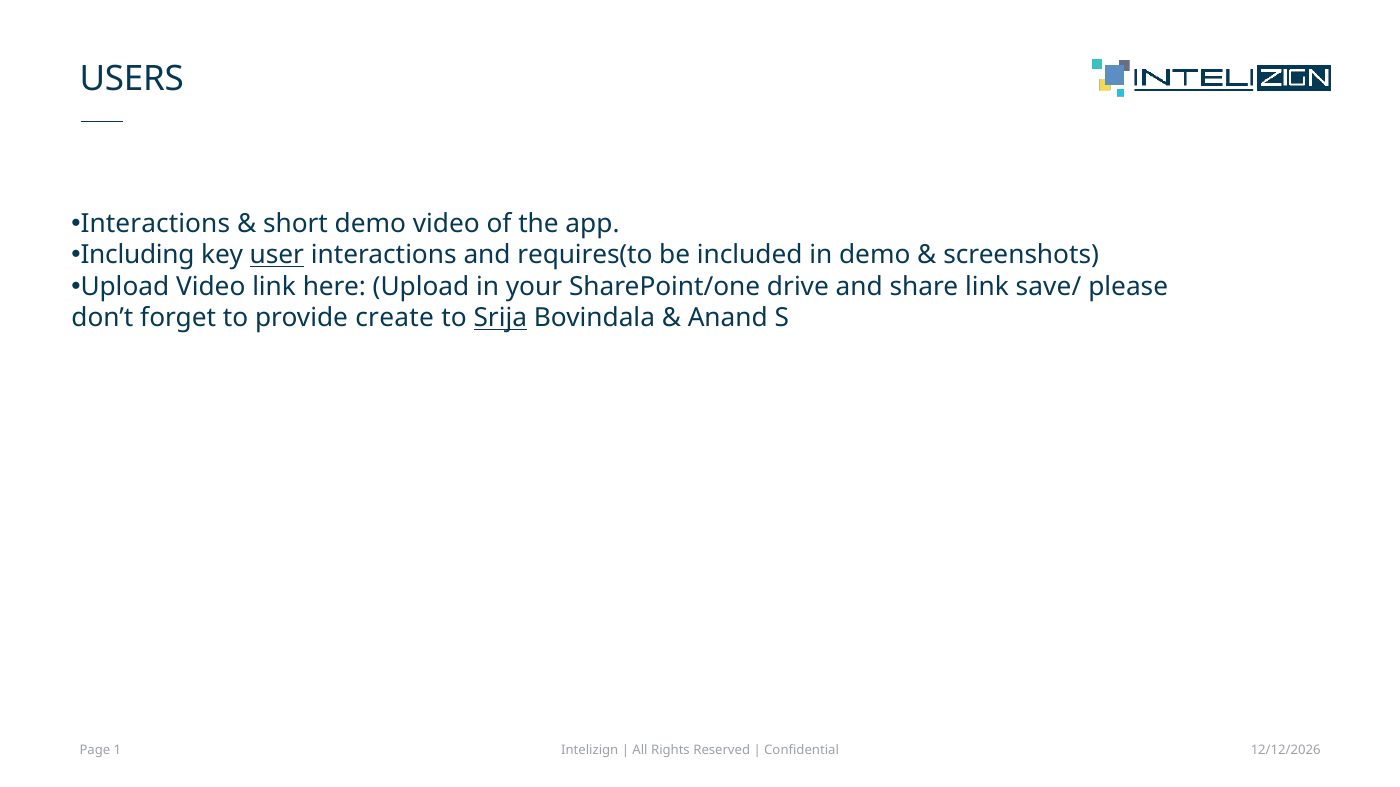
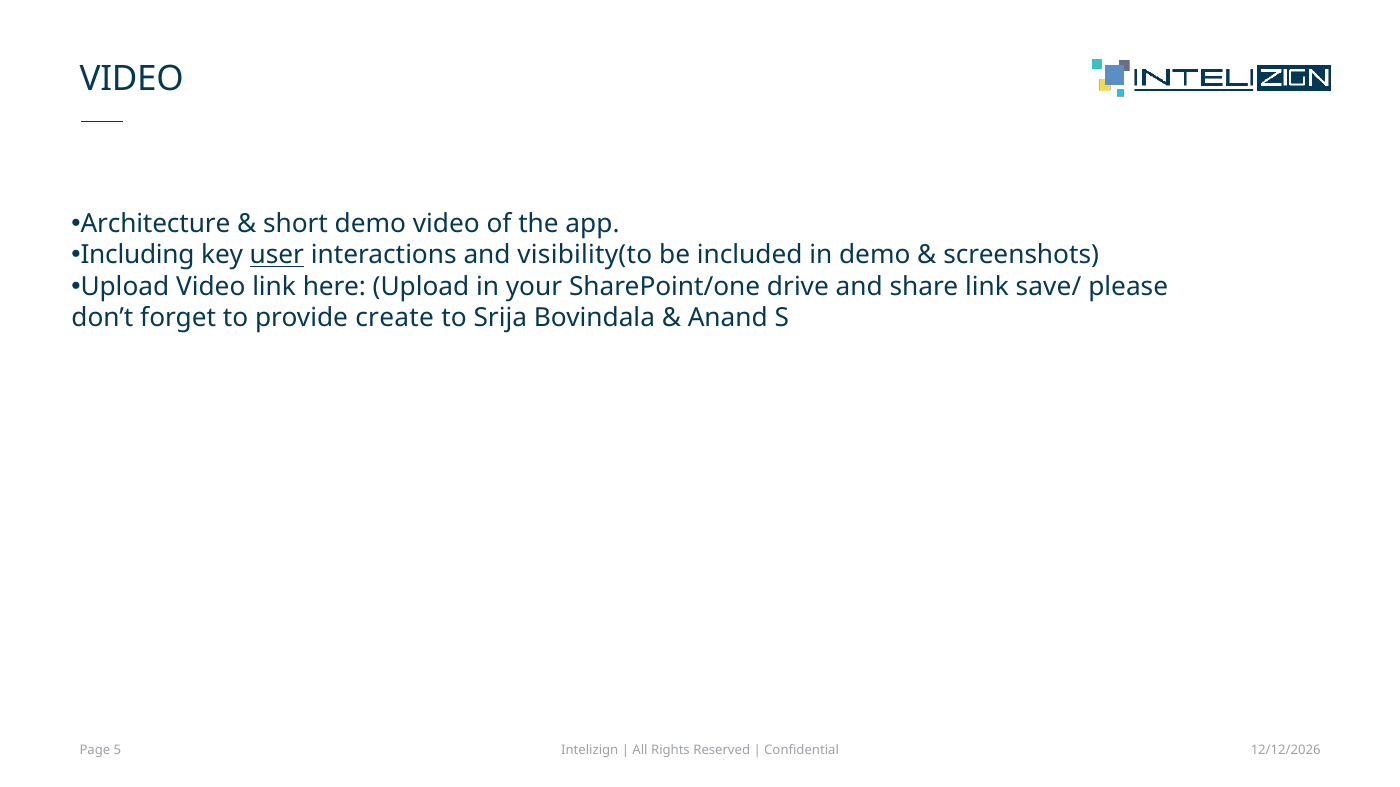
USERS: USERS -> VIDEO (132, 79)
Interactions: Interactions -> Architecture (155, 224)
requires(to: requires(to -> visibility(to (585, 255)
Srija underline: present -> none (500, 318)
1: 1 -> 5 (117, 751)
